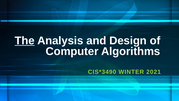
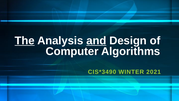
and underline: none -> present (96, 40)
